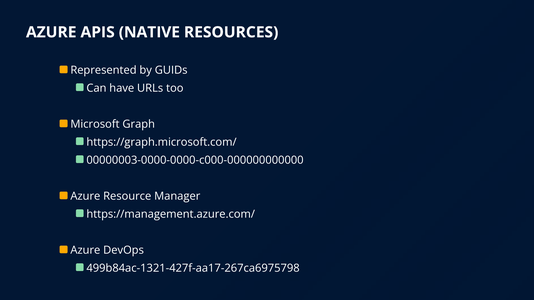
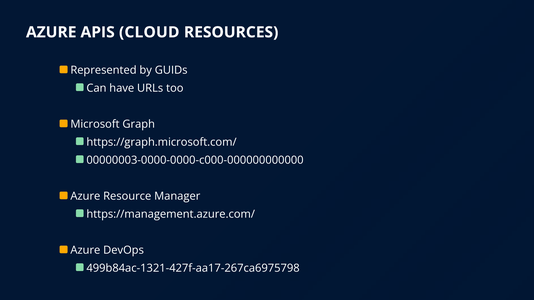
NATIVE: NATIVE -> CLOUD (149, 32)
